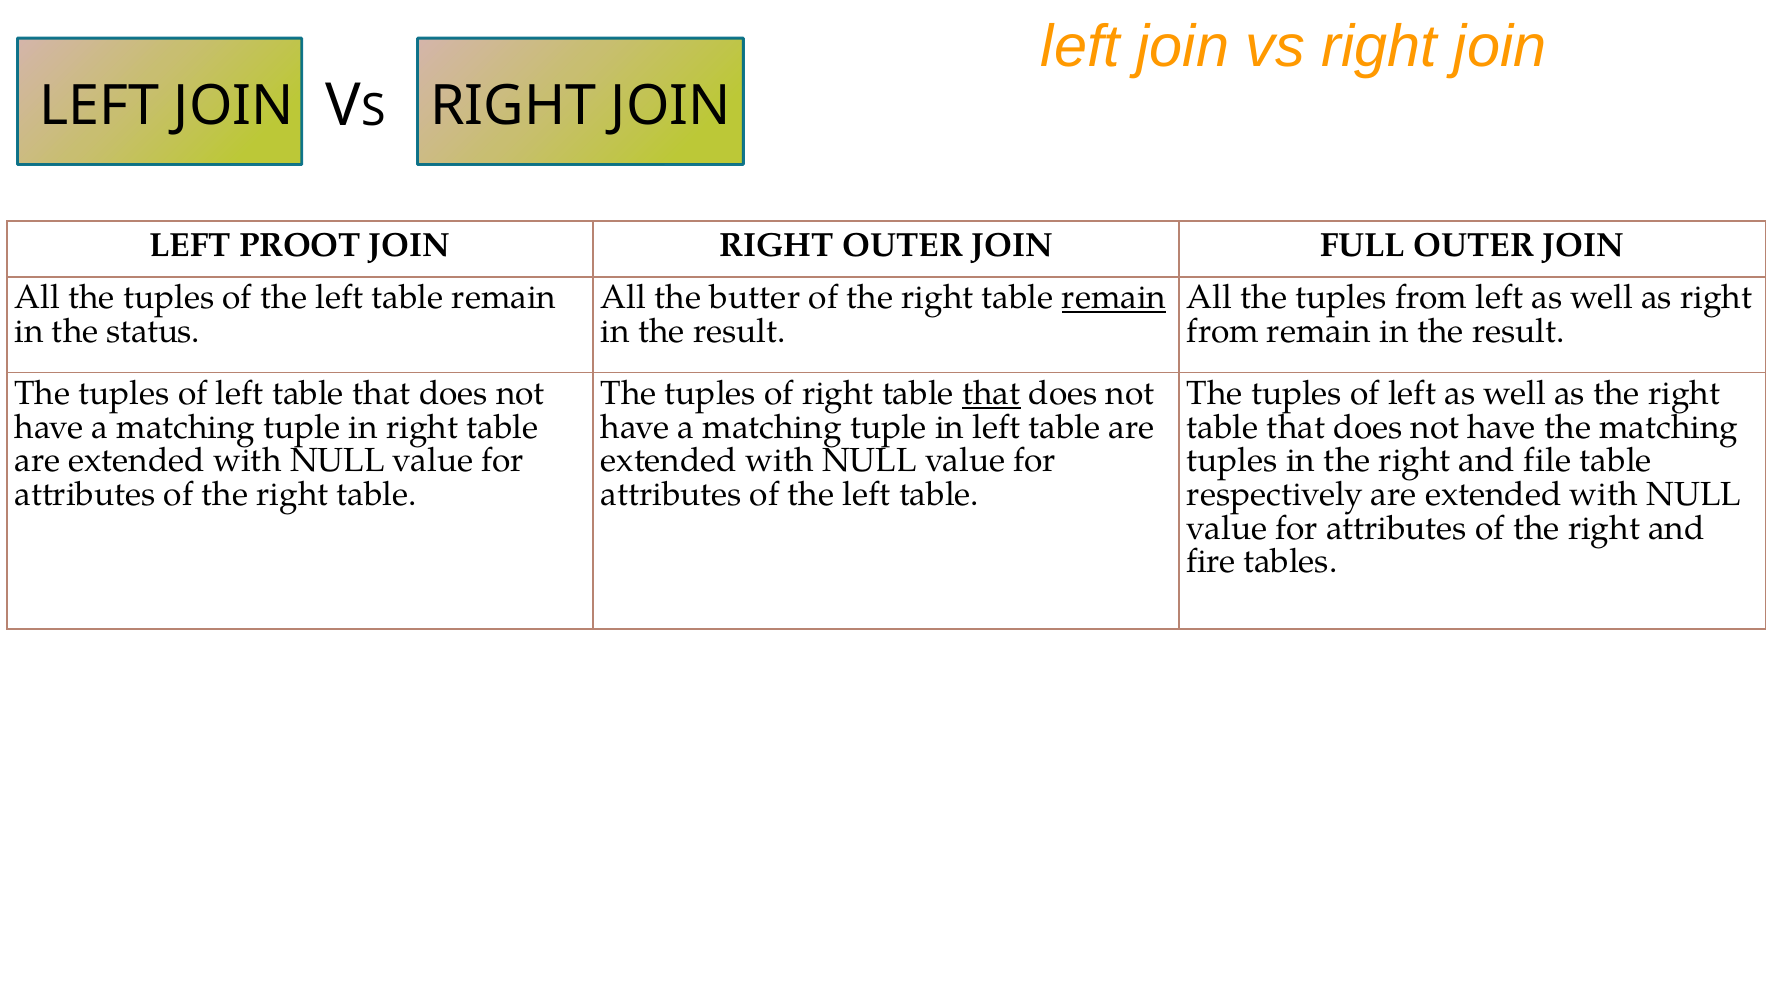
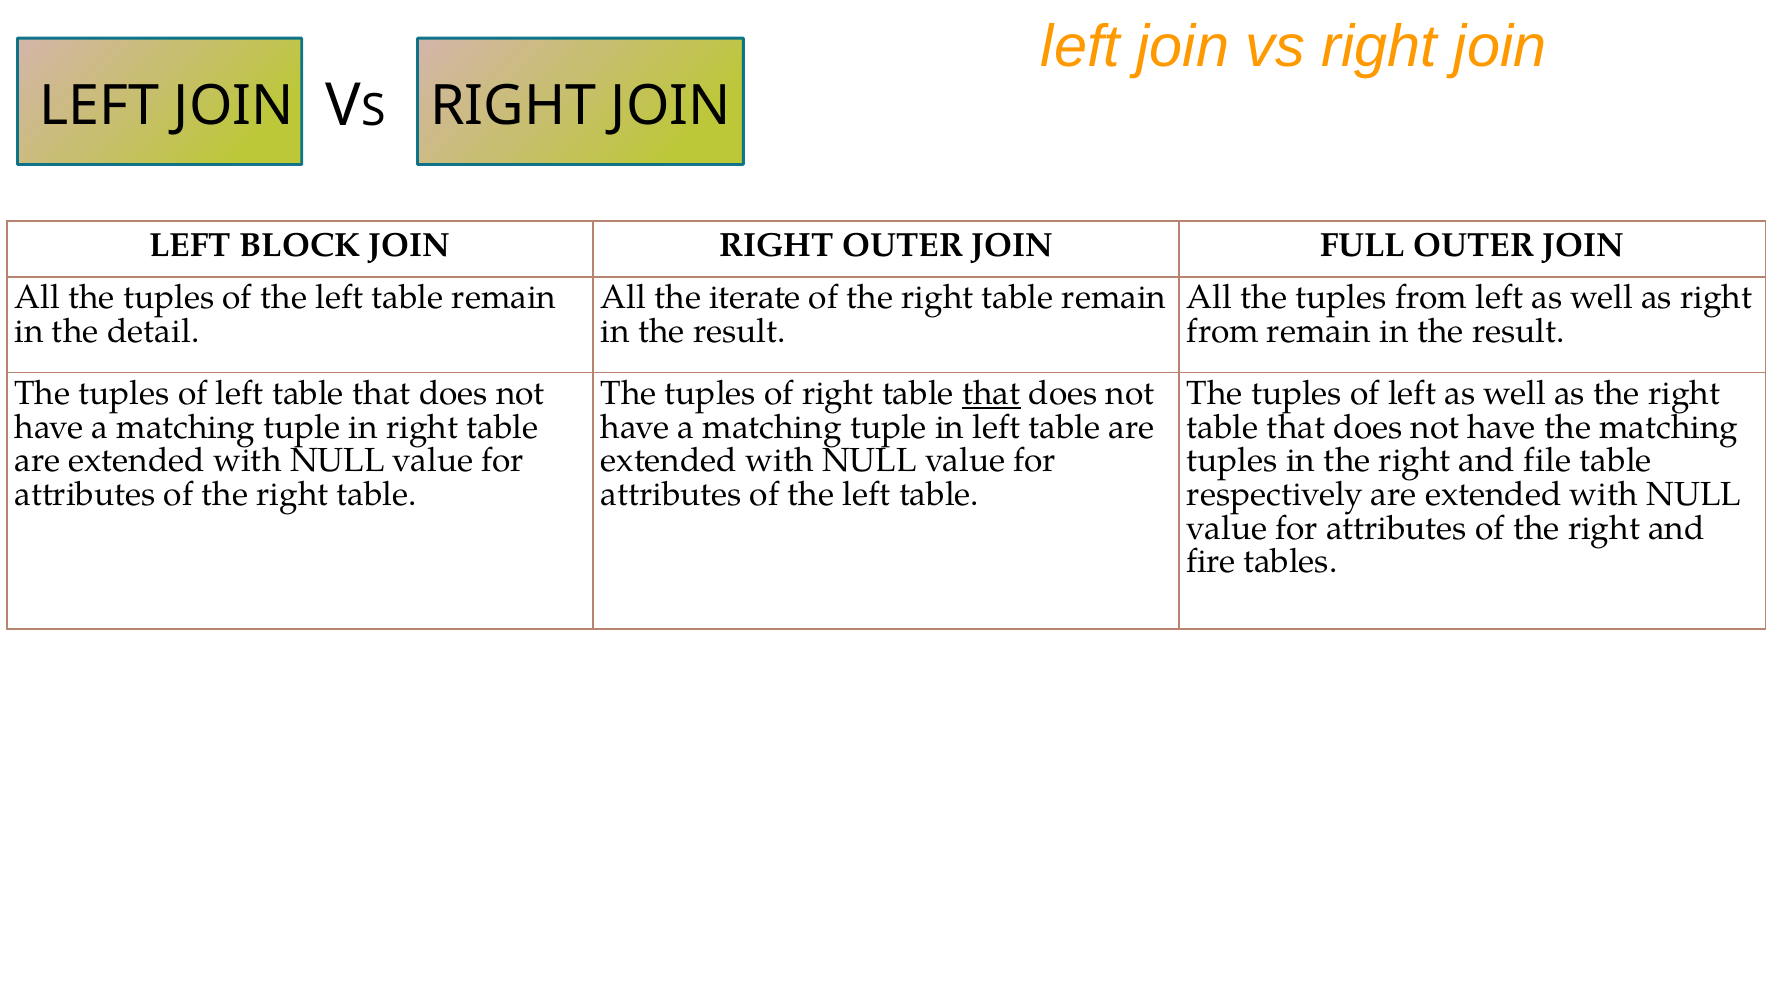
PROOT: PROOT -> BLOCK (300, 246)
butter: butter -> iterate (755, 298)
remain underline: present -> none (1114, 298)
status: status -> detail (153, 331)
